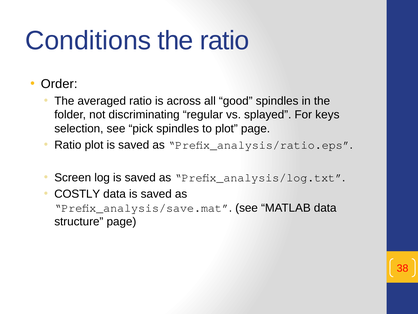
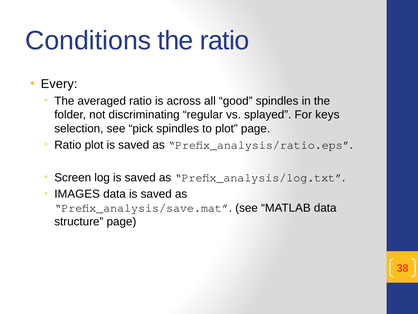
Order: Order -> Every (59, 84)
COSTLY: COSTLY -> IMAGES (77, 194)
